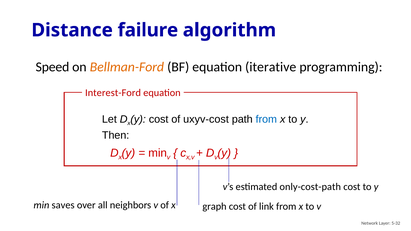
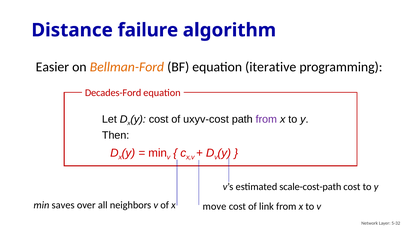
Speed: Speed -> Easier (52, 67)
Interest-Ford: Interest-Ford -> Decades-Ford (113, 93)
from colour: blue -> purple (266, 119)
only-cost-path: only-cost-path -> scale-cost-path (310, 187)
graph: graph -> move (214, 207)
